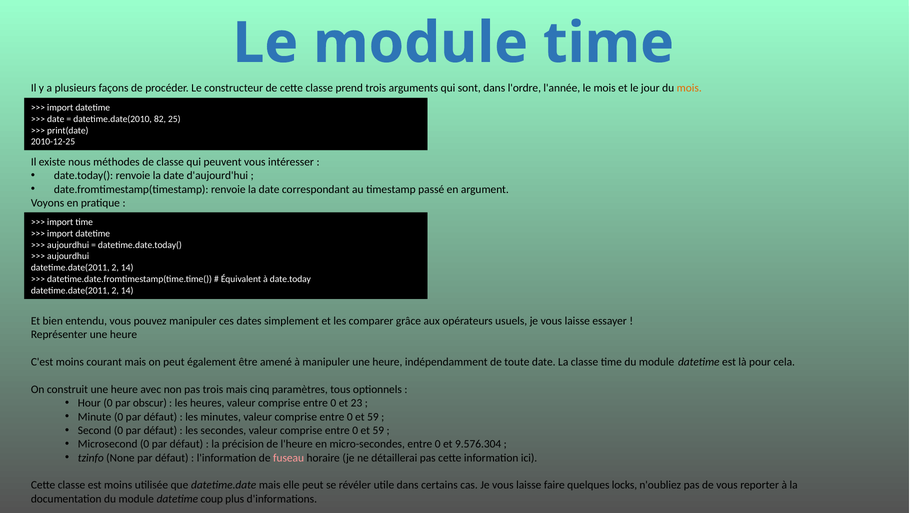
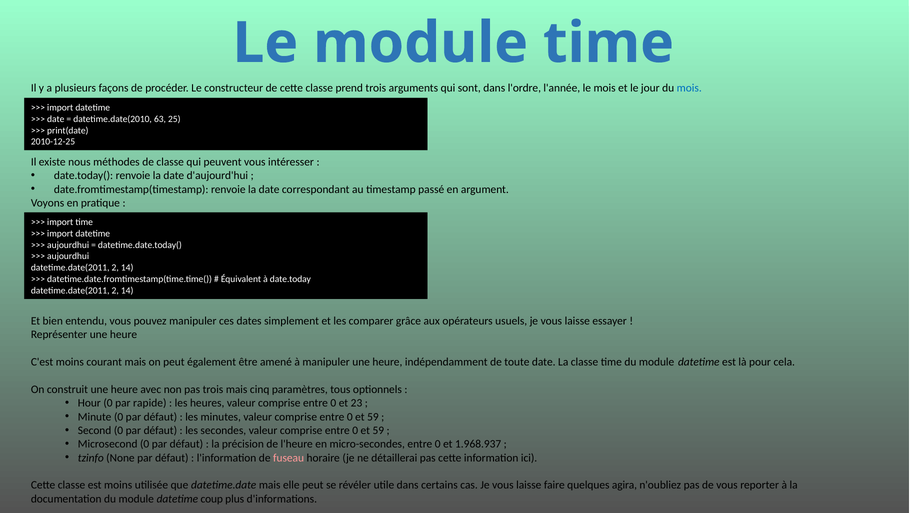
mois colour: orange -> blue (689, 88)
82: 82 -> 63 (160, 119)
obscur: obscur -> rapide (150, 403)
9.576.304: 9.576.304 -> 1.968.937 (478, 444)
locks: locks -> agira (624, 485)
